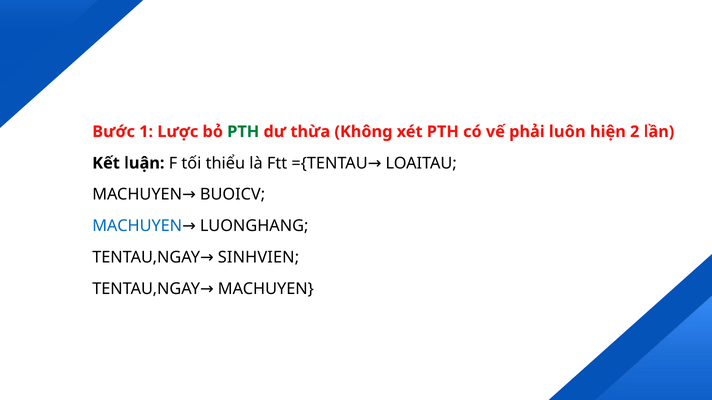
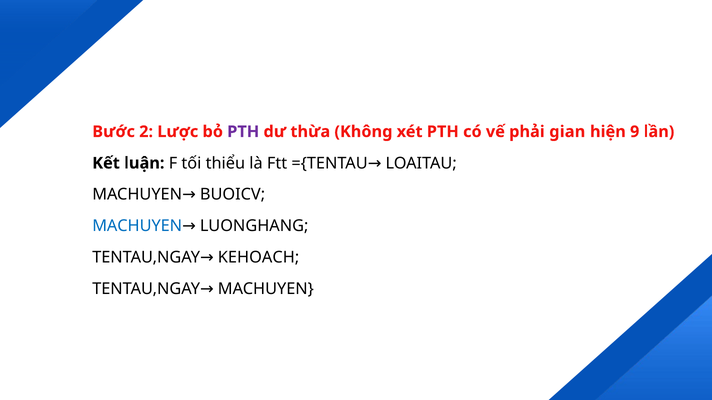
1: 1 -> 2 (146, 132)
PTH colour: green -> purple (243, 132)
luôn: luôn -> gian (567, 132)
2: 2 -> 9 (635, 132)
SINHVIEN: SINHVIEN -> KEHOACH (259, 258)
